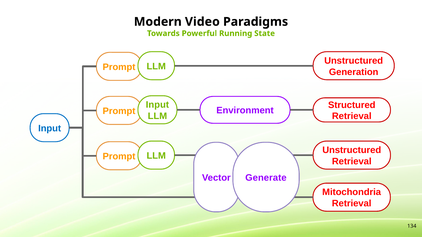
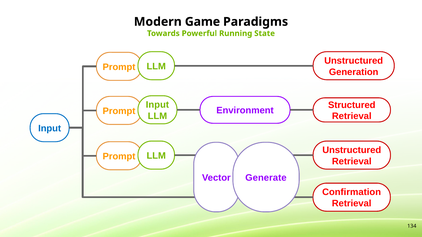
Video: Video -> Game (202, 22)
Mitochondria: Mitochondria -> Confirmation (352, 193)
